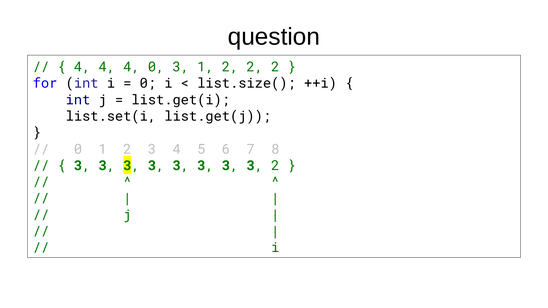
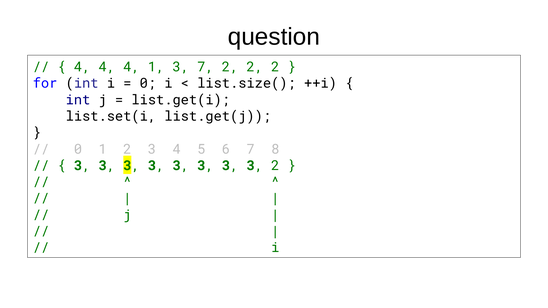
4 0: 0 -> 1 (156, 67)
3 1: 1 -> 7 (205, 67)
